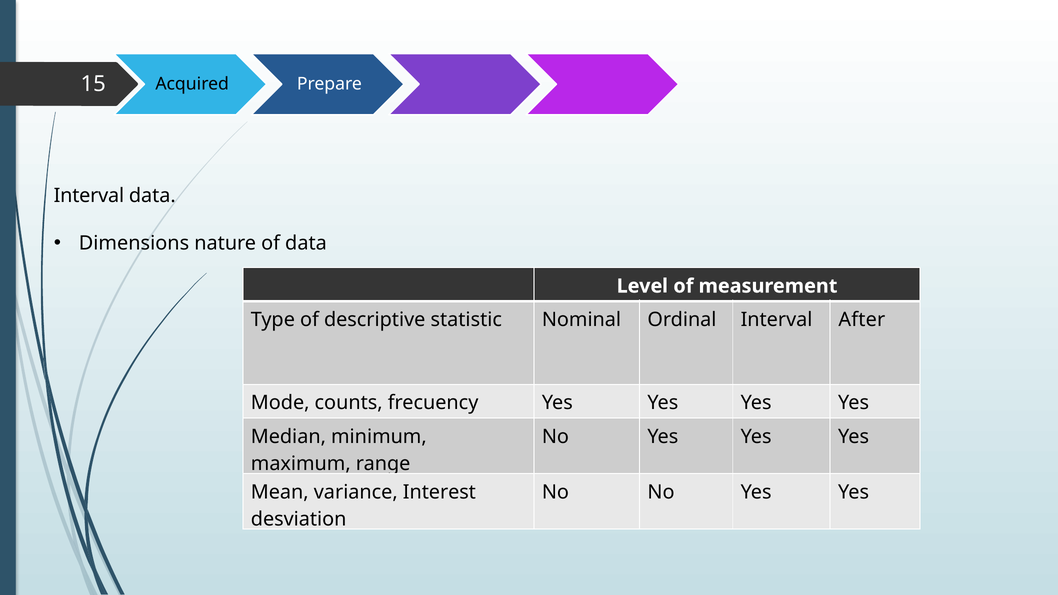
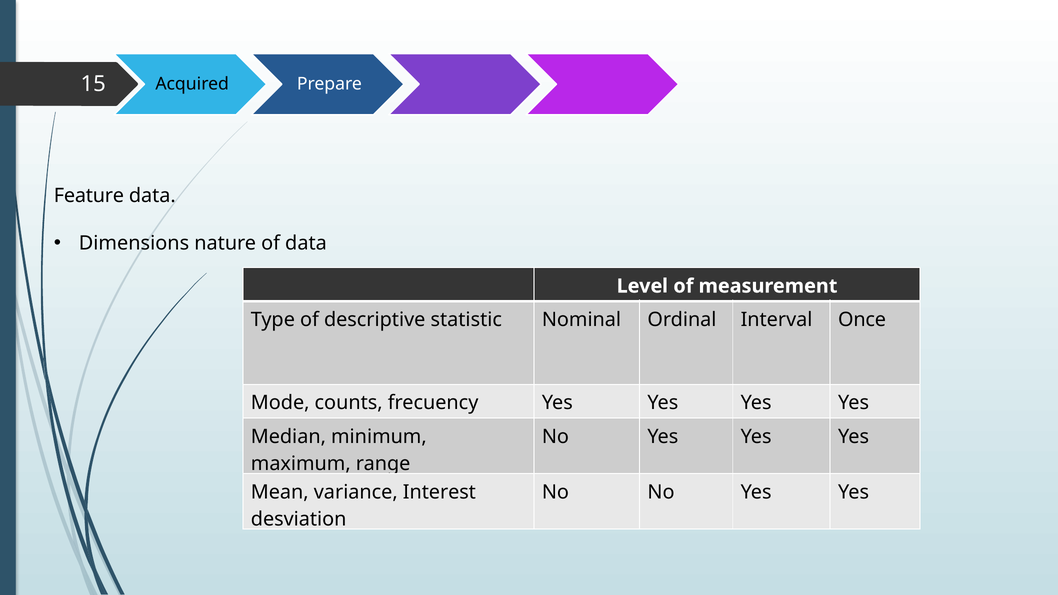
Interval: Interval -> Feature (89, 196)
After: After -> Once (862, 320)
